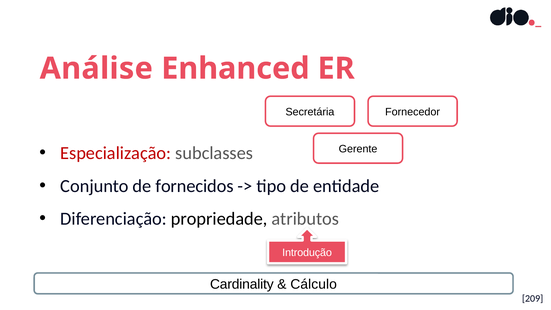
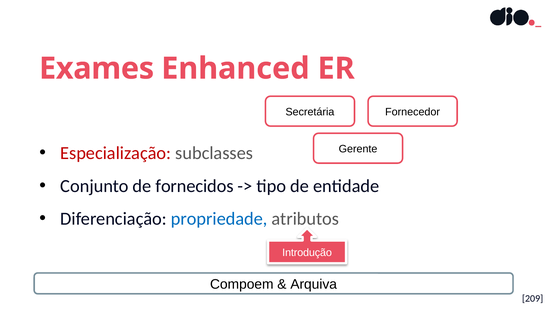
Análise: Análise -> Exames (97, 68)
propriedade colour: black -> blue (219, 219)
Cardinality: Cardinality -> Compoem (242, 284)
Cálculo: Cálculo -> Arquiva (314, 284)
